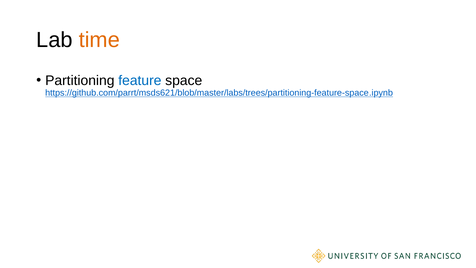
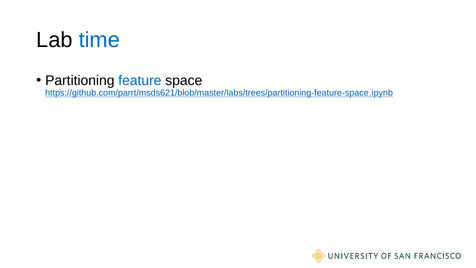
time colour: orange -> blue (99, 40)
